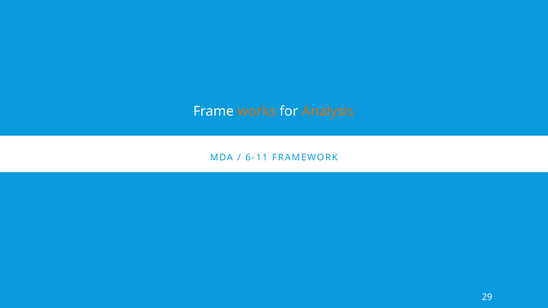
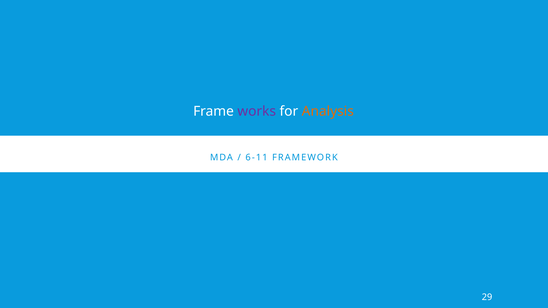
works colour: orange -> purple (257, 111)
